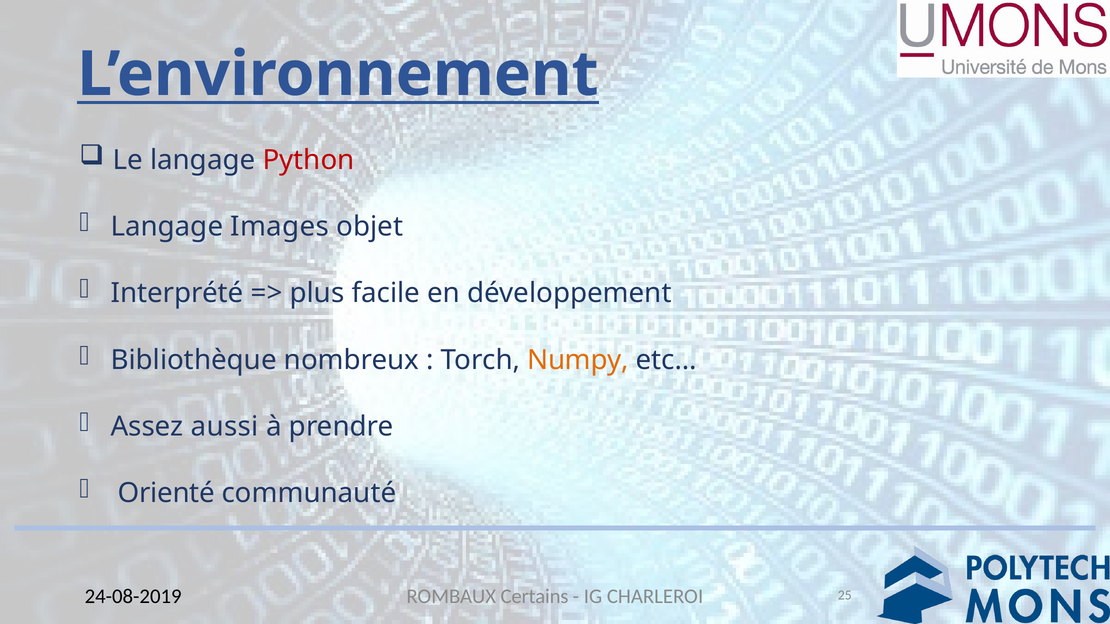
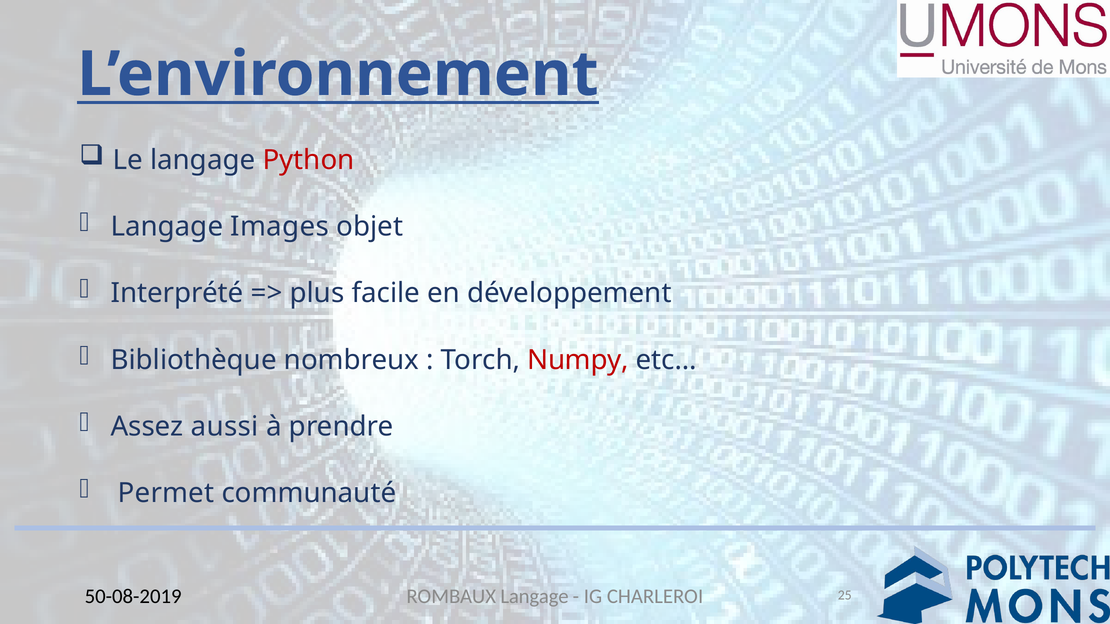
Numpy colour: orange -> red (578, 360)
Orienté: Orienté -> Permet (166, 493)
24-08-2019: 24-08-2019 -> 50-08-2019 (133, 597)
ROMBAUX Certains: Certains -> Langage (535, 597)
